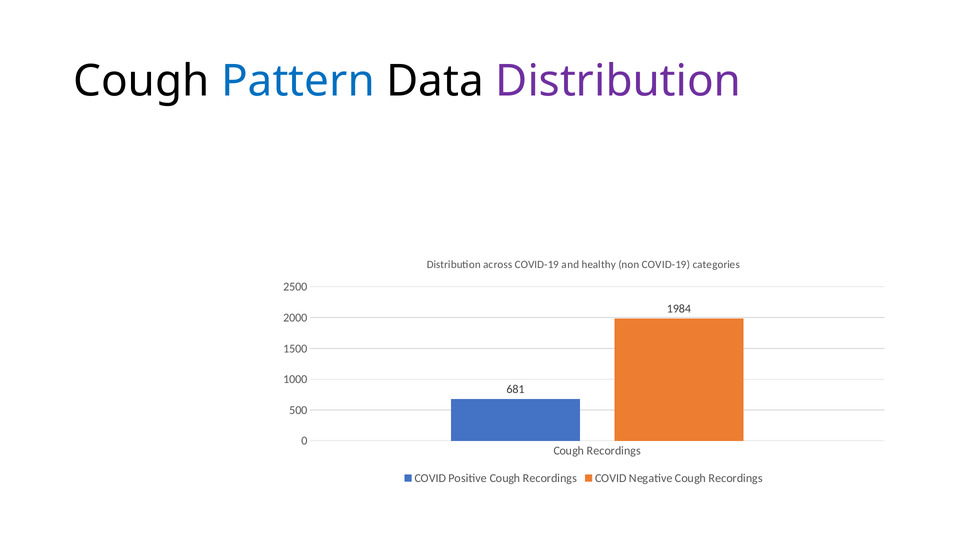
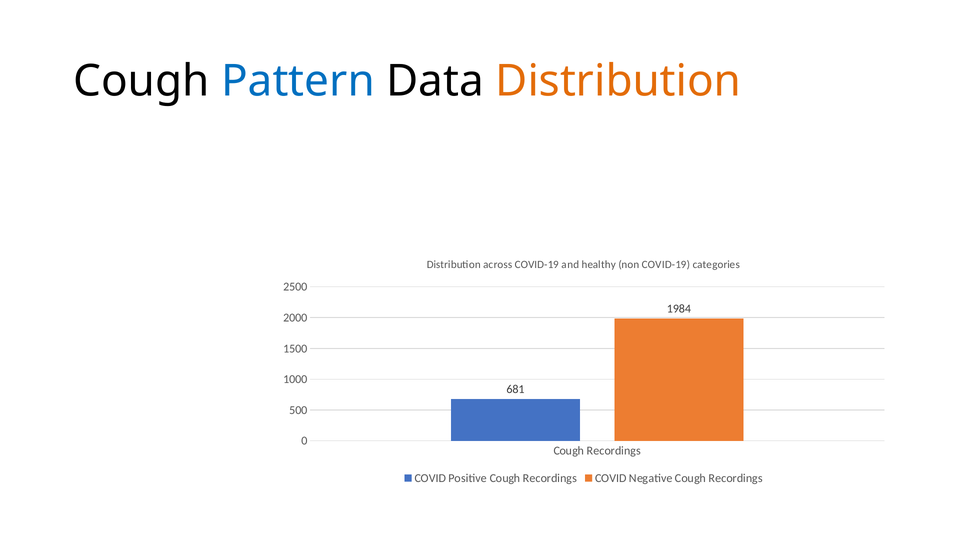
Distribution colour: purple -> orange (618, 81)
